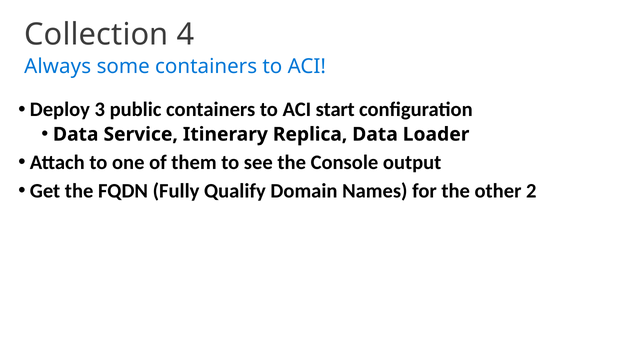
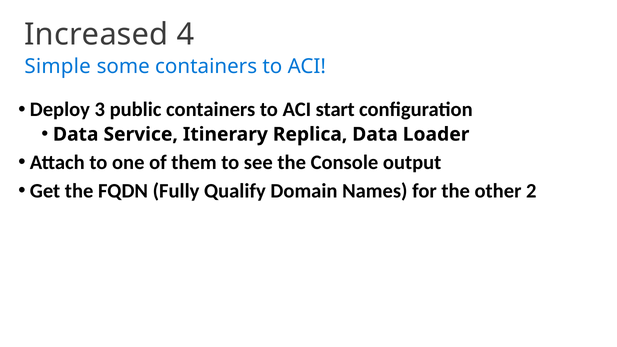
Collection: Collection -> Increased (96, 35)
Always: Always -> Simple (58, 67)
